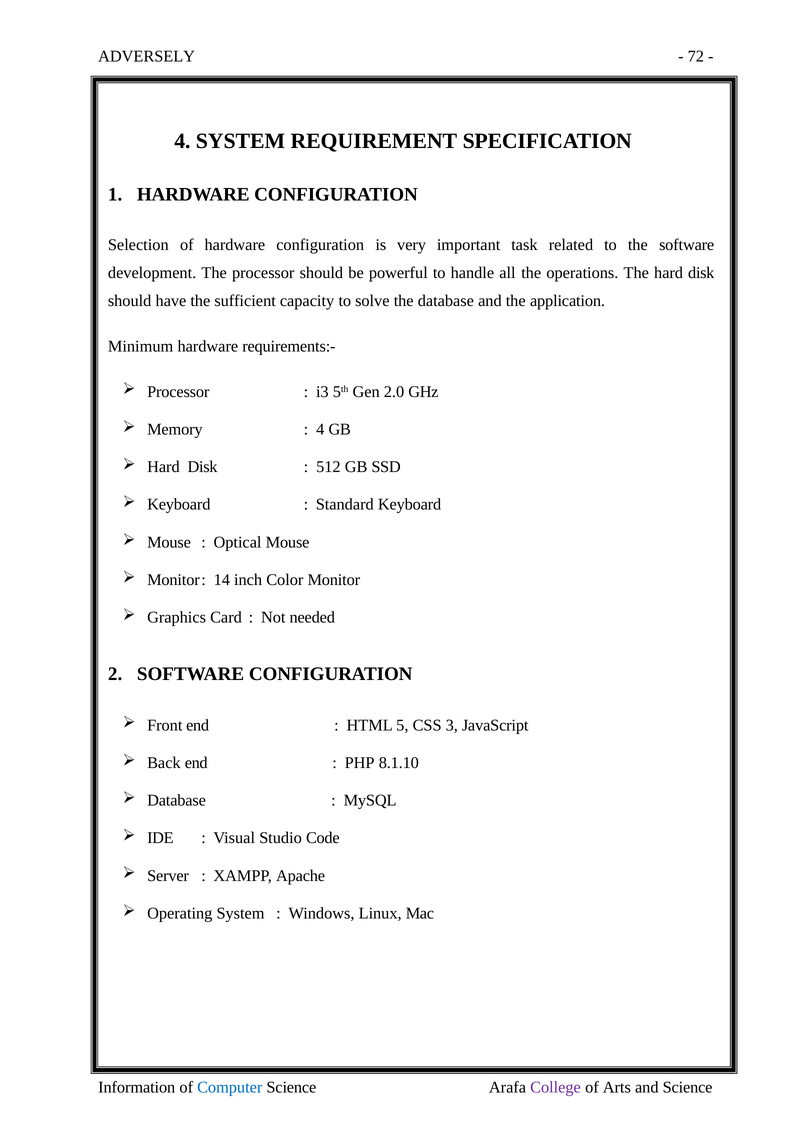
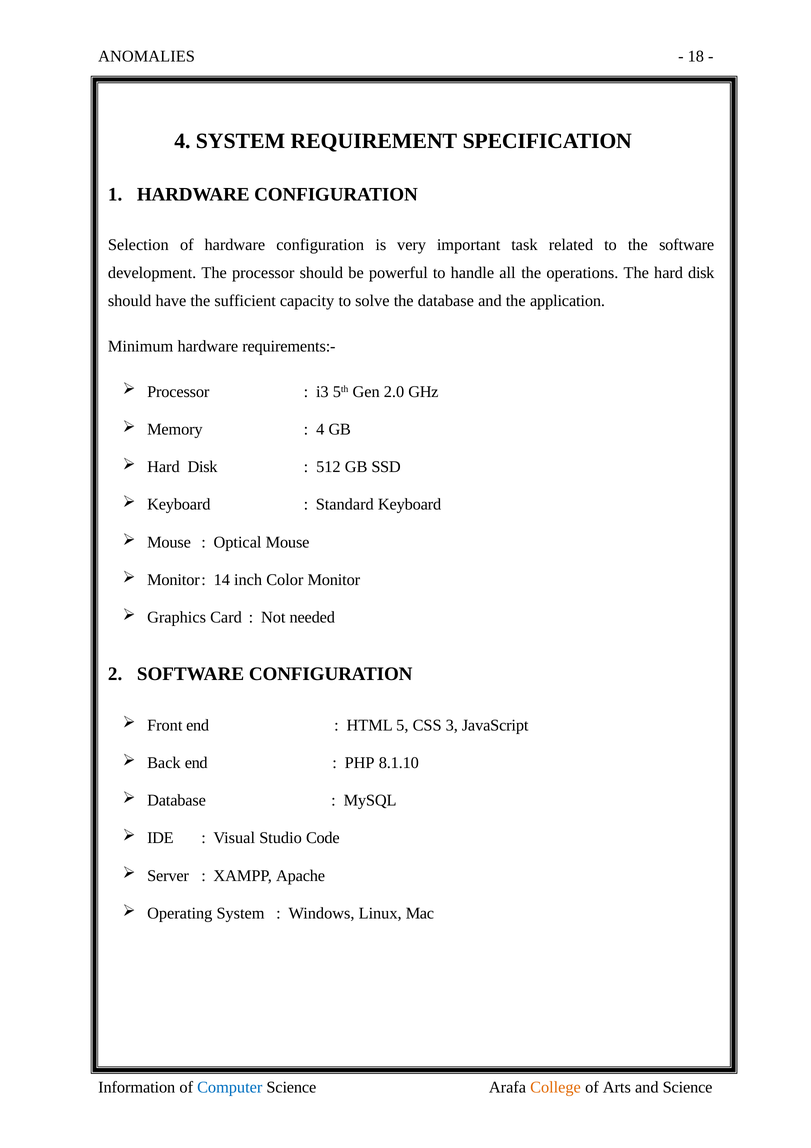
ADVERSELY: ADVERSELY -> ANOMALIES (147, 56)
72: 72 -> 18 (696, 56)
College colour: purple -> orange (556, 1087)
